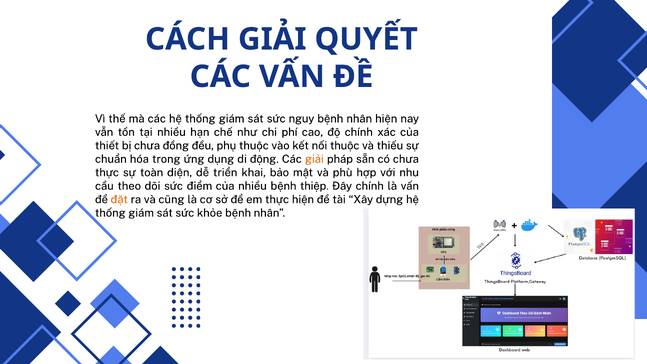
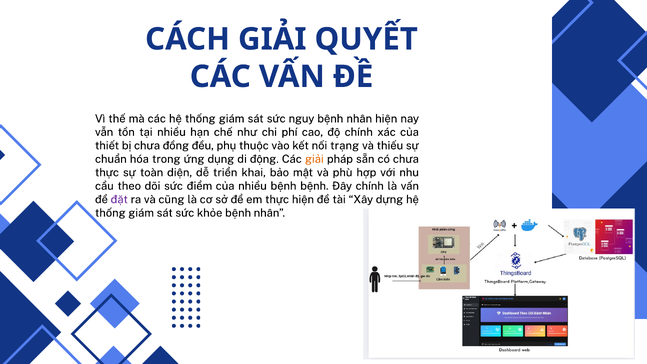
nối thuộc: thuộc -> trạng (345, 146)
bệnh thiệp: thiệp -> bệnh (314, 186)
đặt colour: orange -> purple (119, 199)
